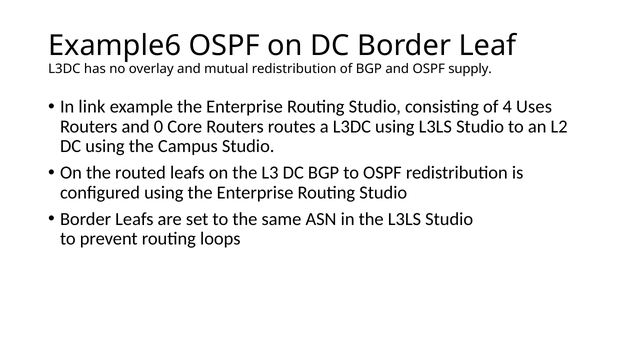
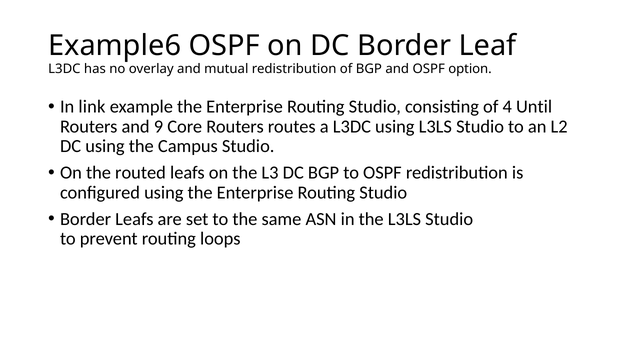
supply: supply -> option (470, 69)
Uses: Uses -> Until (534, 107)
0: 0 -> 9 (158, 127)
